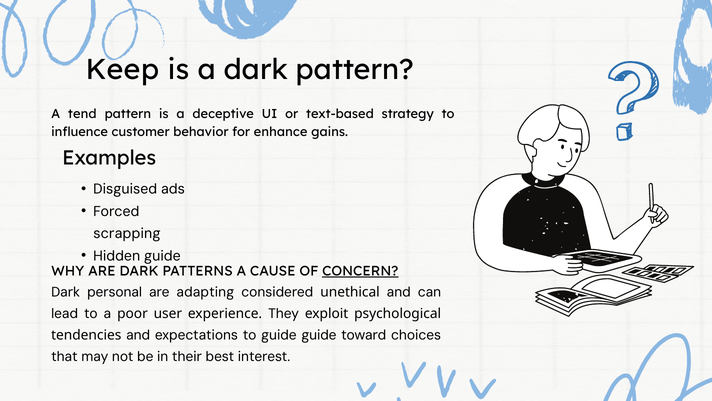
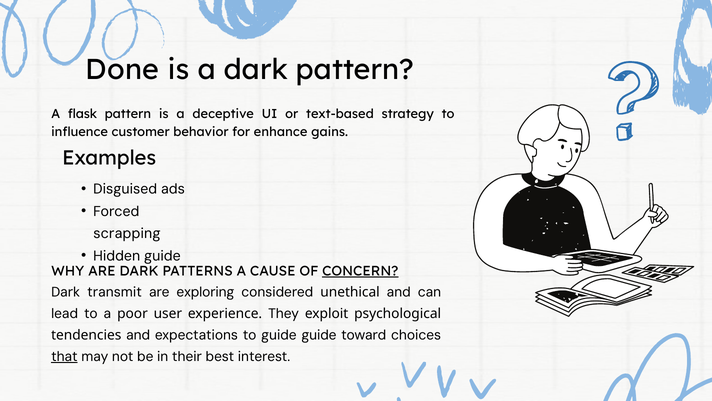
Keep: Keep -> Done (122, 69)
tend: tend -> flask (82, 114)
personal: personal -> transmit (115, 292)
adapting: adapting -> exploring (205, 292)
that underline: none -> present (64, 356)
